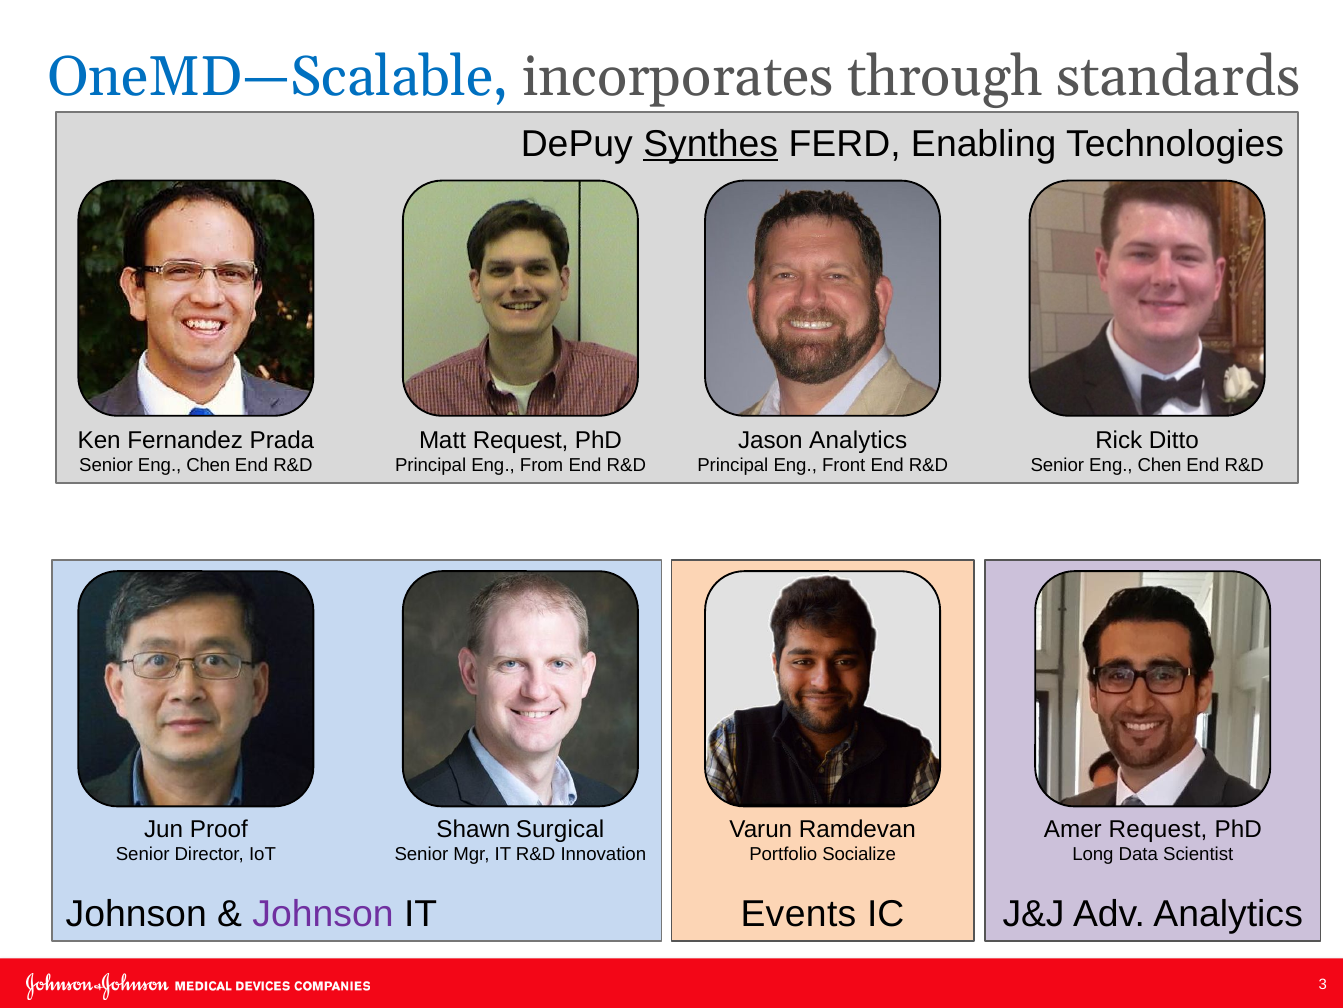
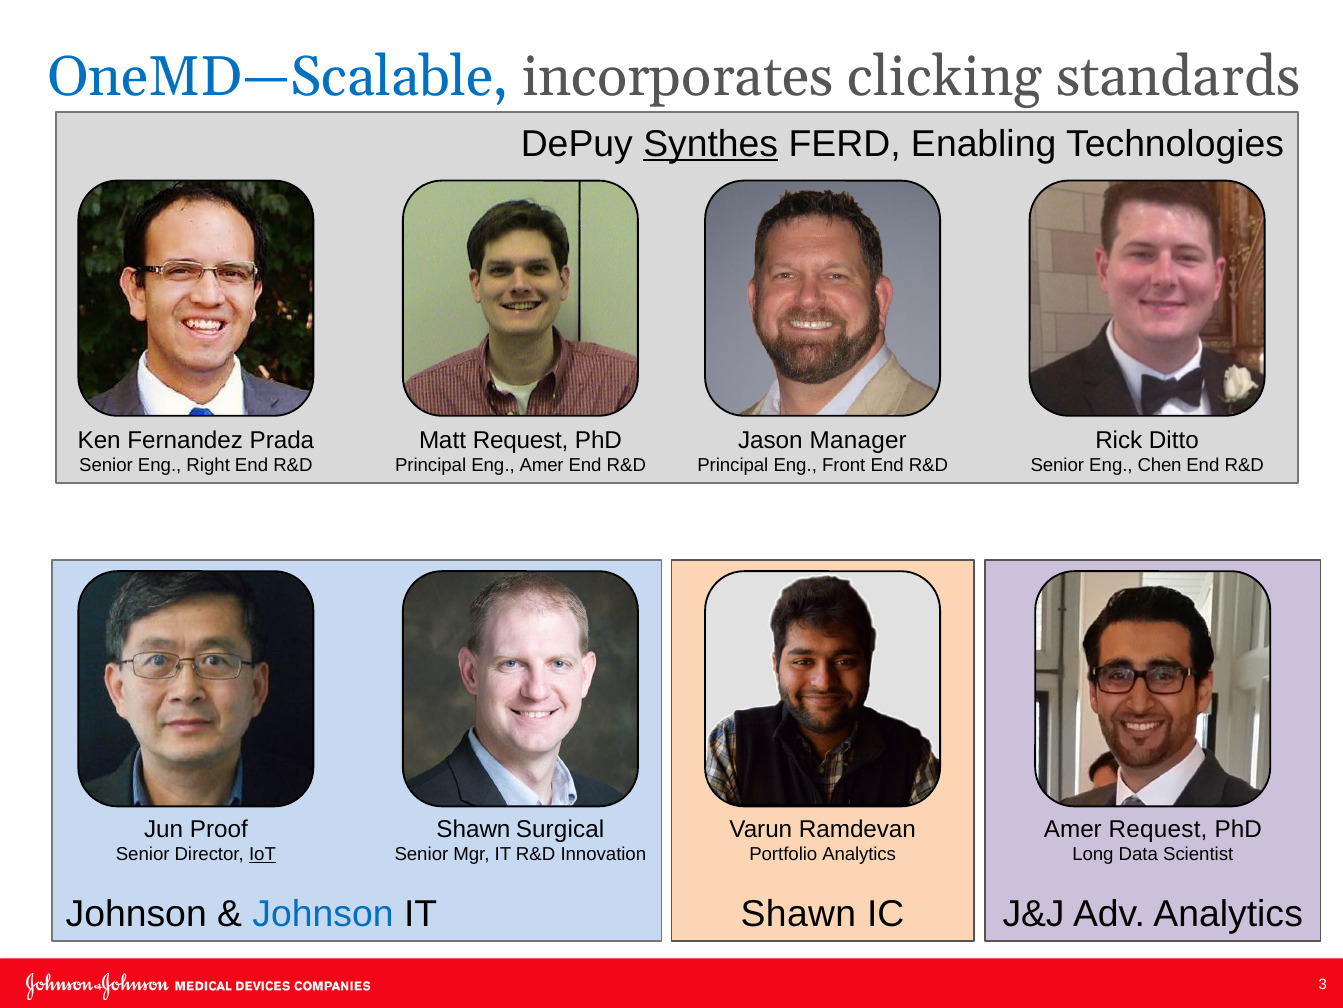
through: through -> clicking (945, 77)
Jason Analytics: Analytics -> Manager (858, 440)
Chen: Chen -> Right (208, 465)
Eng From: From -> Amer (542, 465)
IoT underline: none -> present (263, 854)
Portfolio Socialize: Socialize -> Analytics (859, 854)
Johnson colour: purple -> blue (323, 913)
Events: Events -> Shawn (798, 914)
